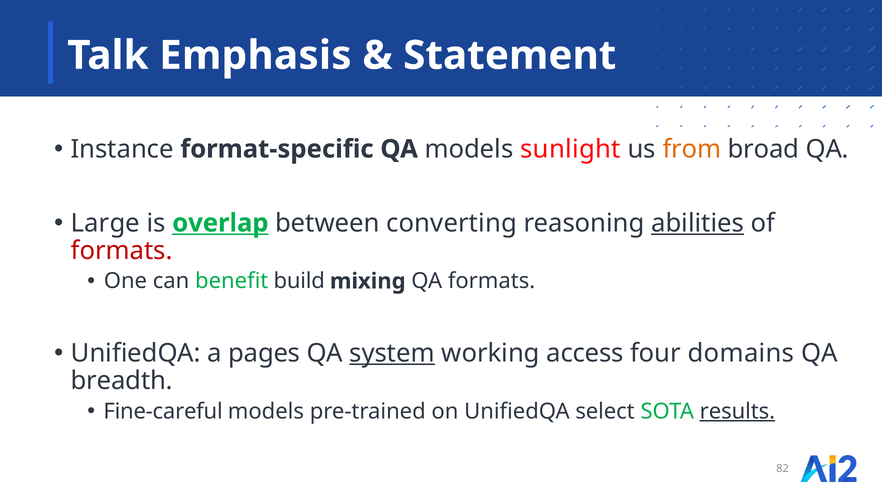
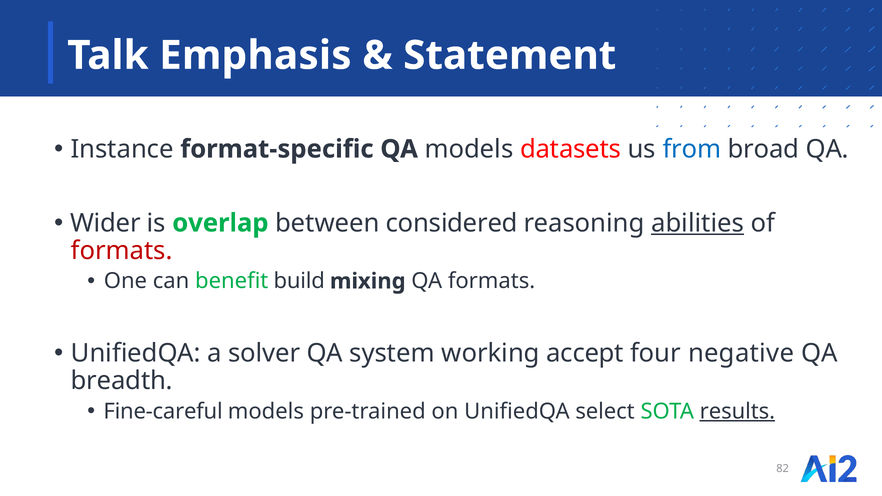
sunlight: sunlight -> datasets (571, 149)
from colour: orange -> blue (692, 149)
Large: Large -> Wider (106, 223)
overlap underline: present -> none (220, 223)
converting: converting -> considered (452, 223)
pages: pages -> solver (264, 353)
system underline: present -> none (392, 353)
access: access -> accept (585, 353)
domains: domains -> negative (741, 353)
